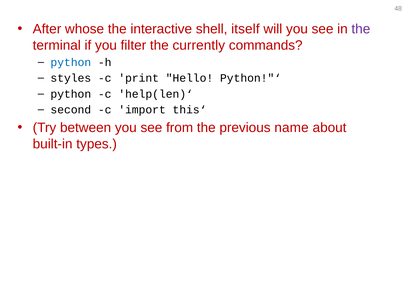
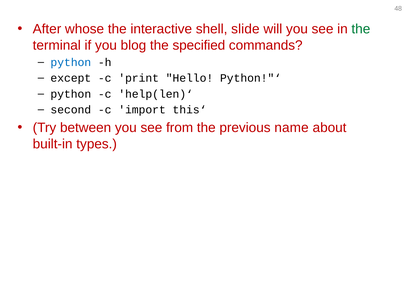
itself: itself -> slide (245, 29)
the colour: purple -> green (361, 29)
filter: filter -> blog (133, 45)
currently: currently -> specified (199, 45)
styles: styles -> except (71, 78)
